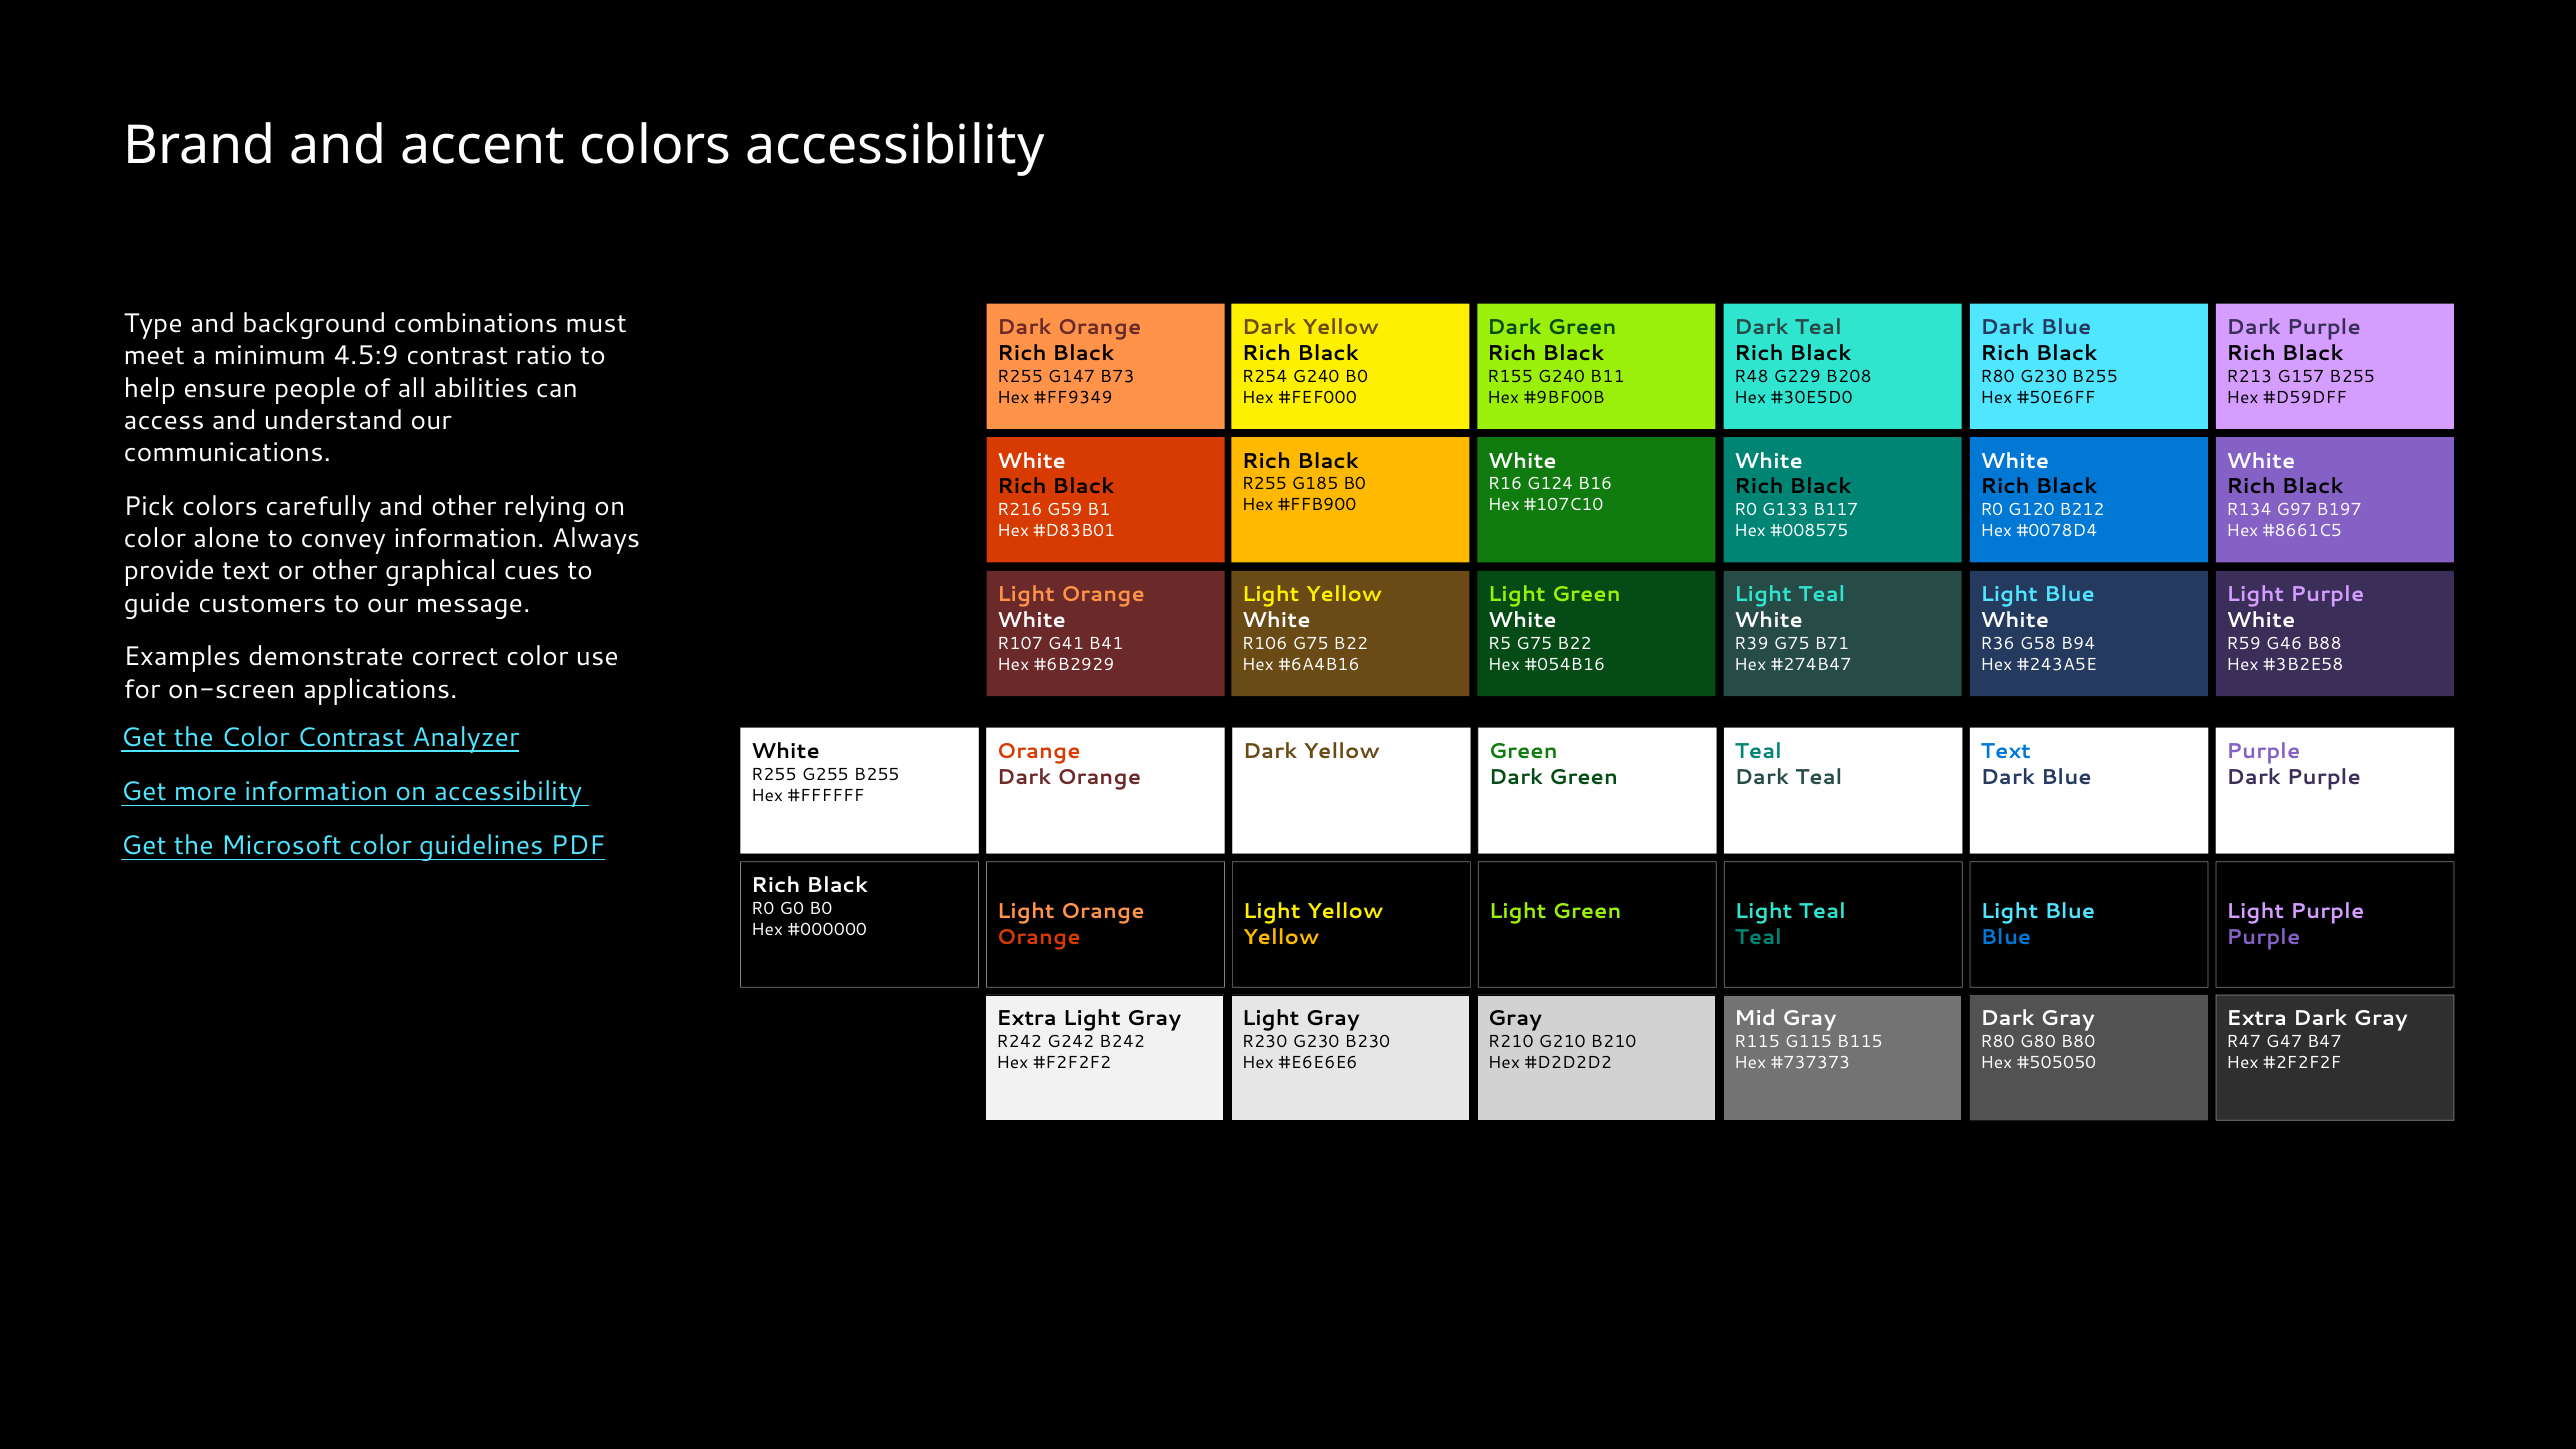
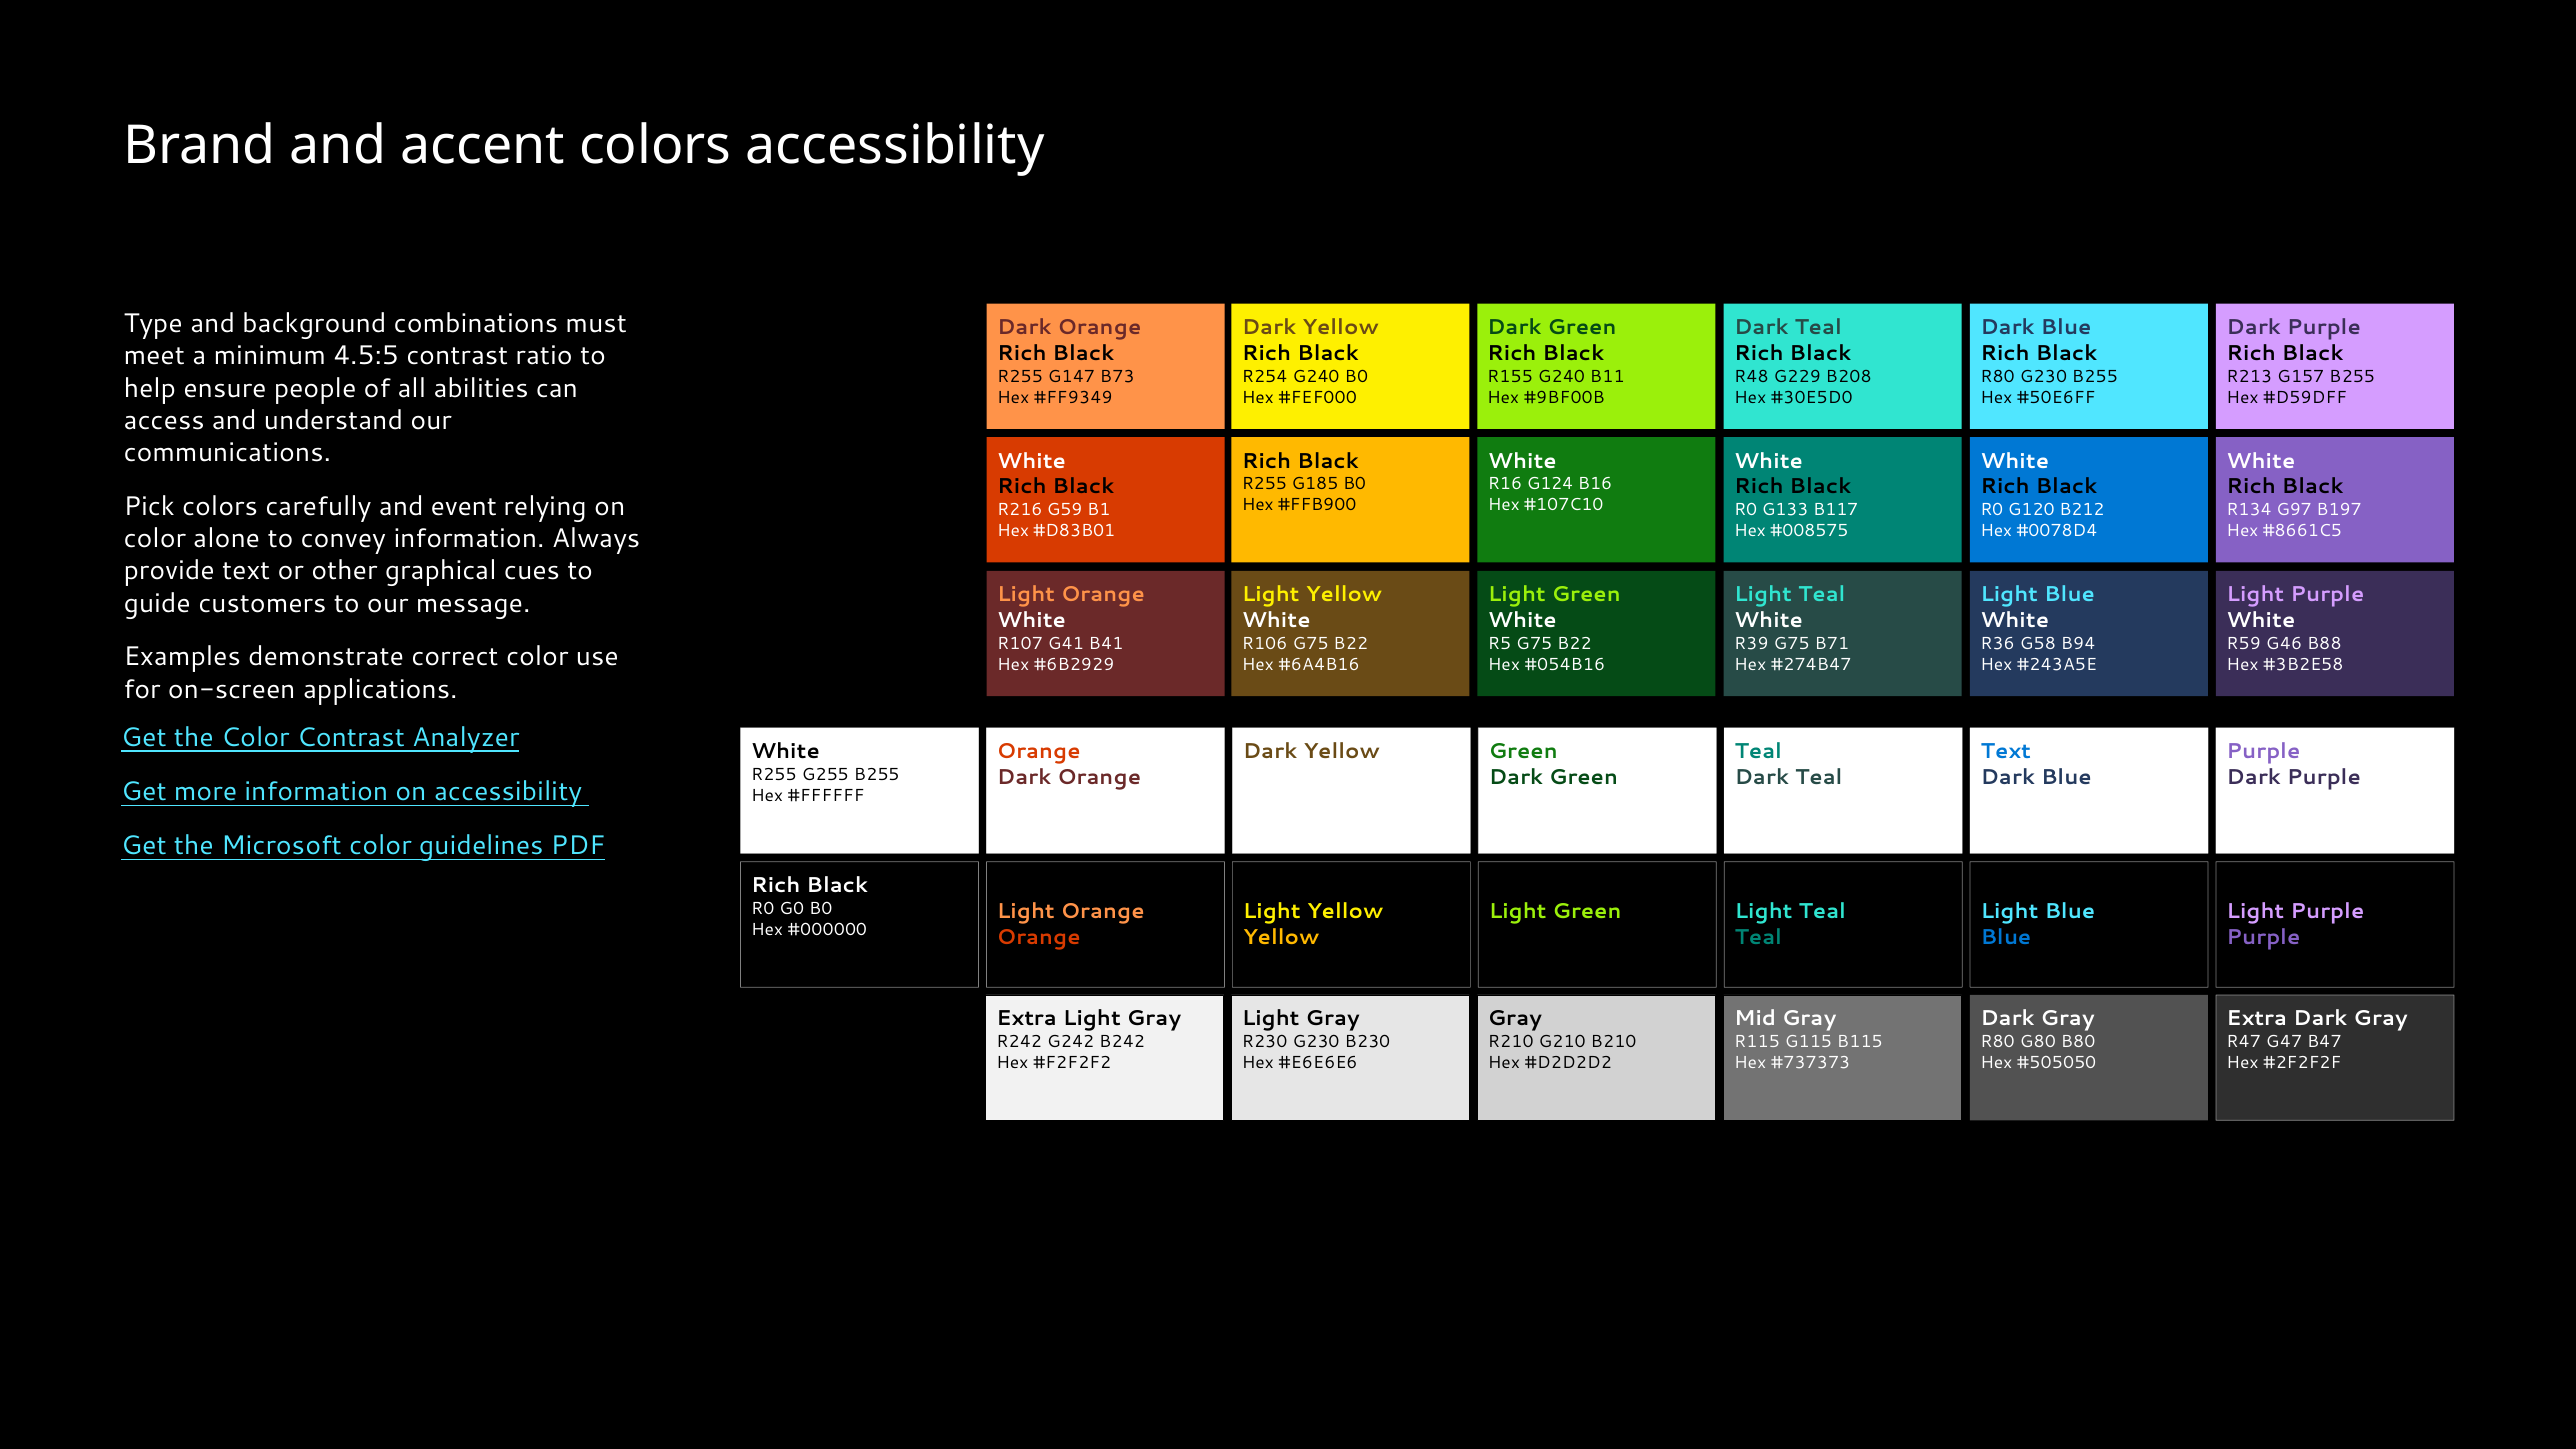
4.5:9: 4.5:9 -> 4.5:5 (366, 356)
and other: other -> event (464, 506)
